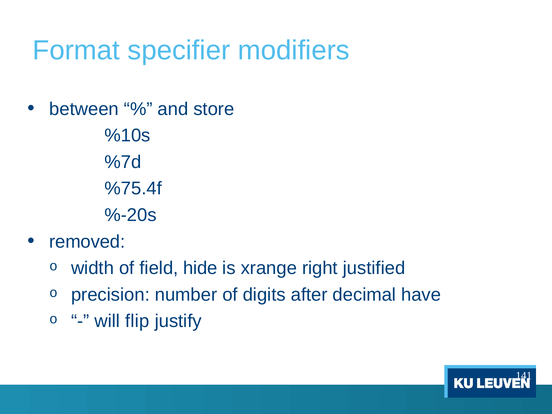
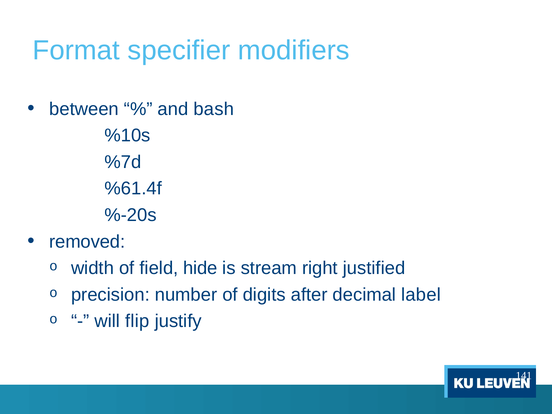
store: store -> bash (214, 109)
%75.4f: %75.4f -> %61.4f (133, 189)
xrange: xrange -> stream (269, 268)
have: have -> label (421, 295)
